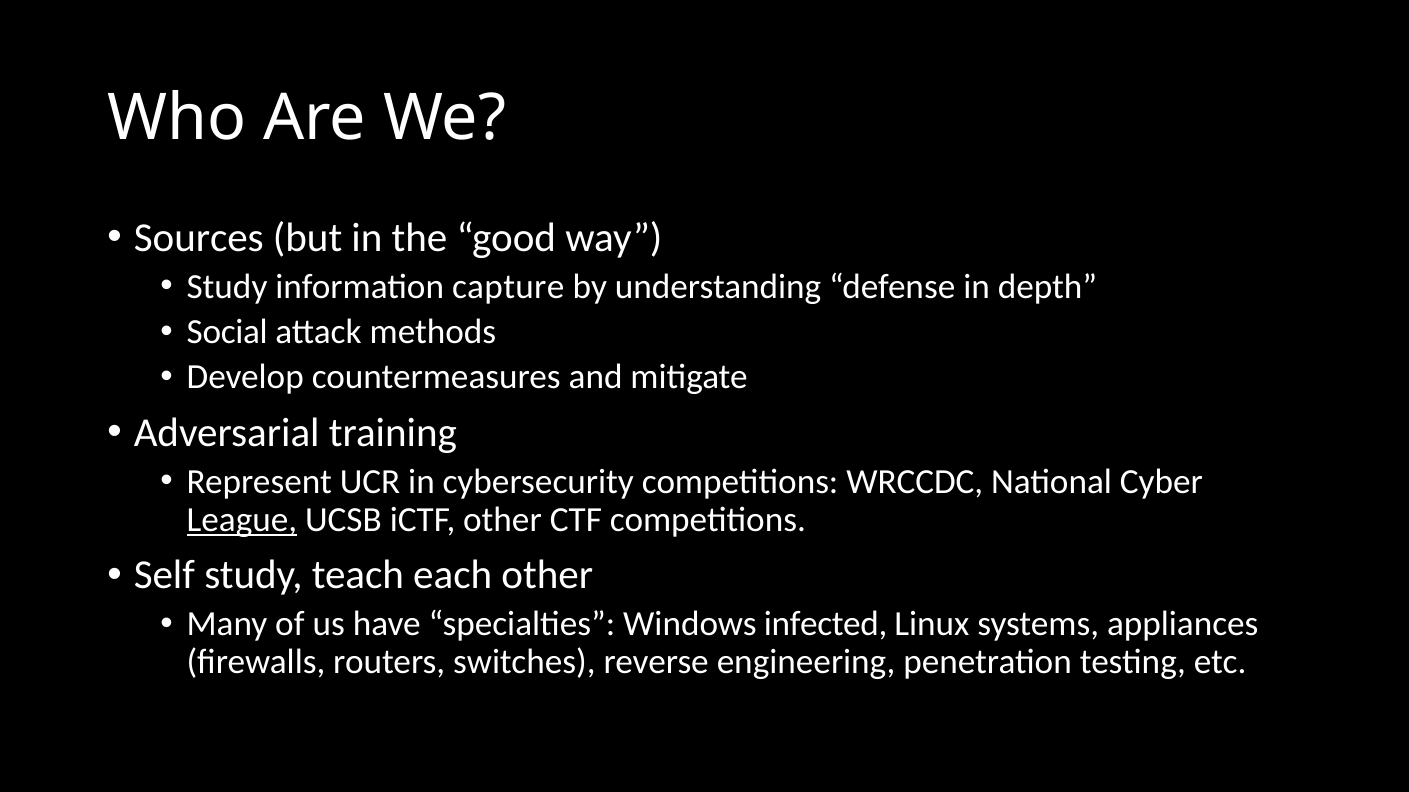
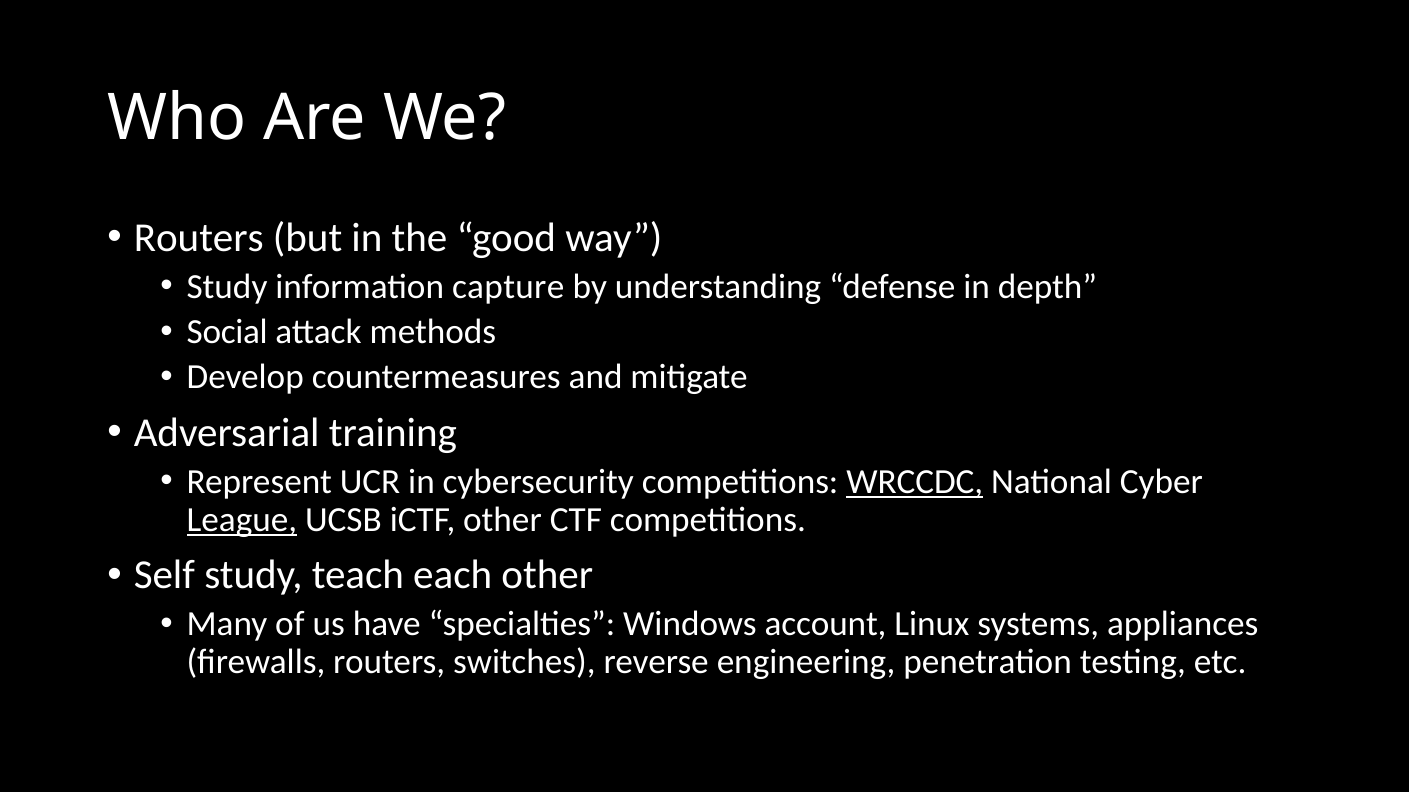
Sources: Sources -> Routers (199, 238)
WRCCDC underline: none -> present (915, 482)
infected: infected -> account (825, 624)
